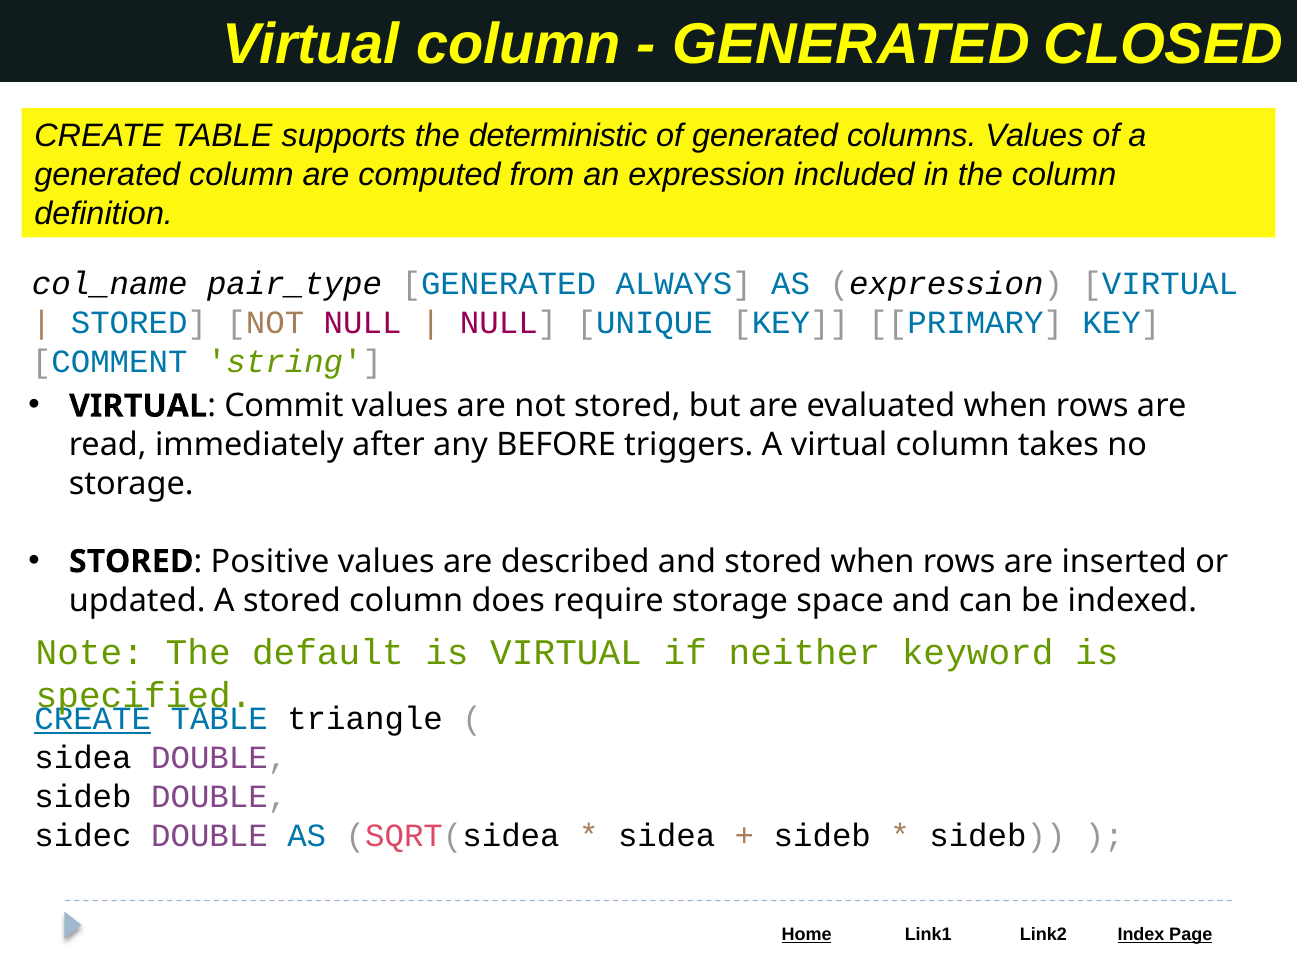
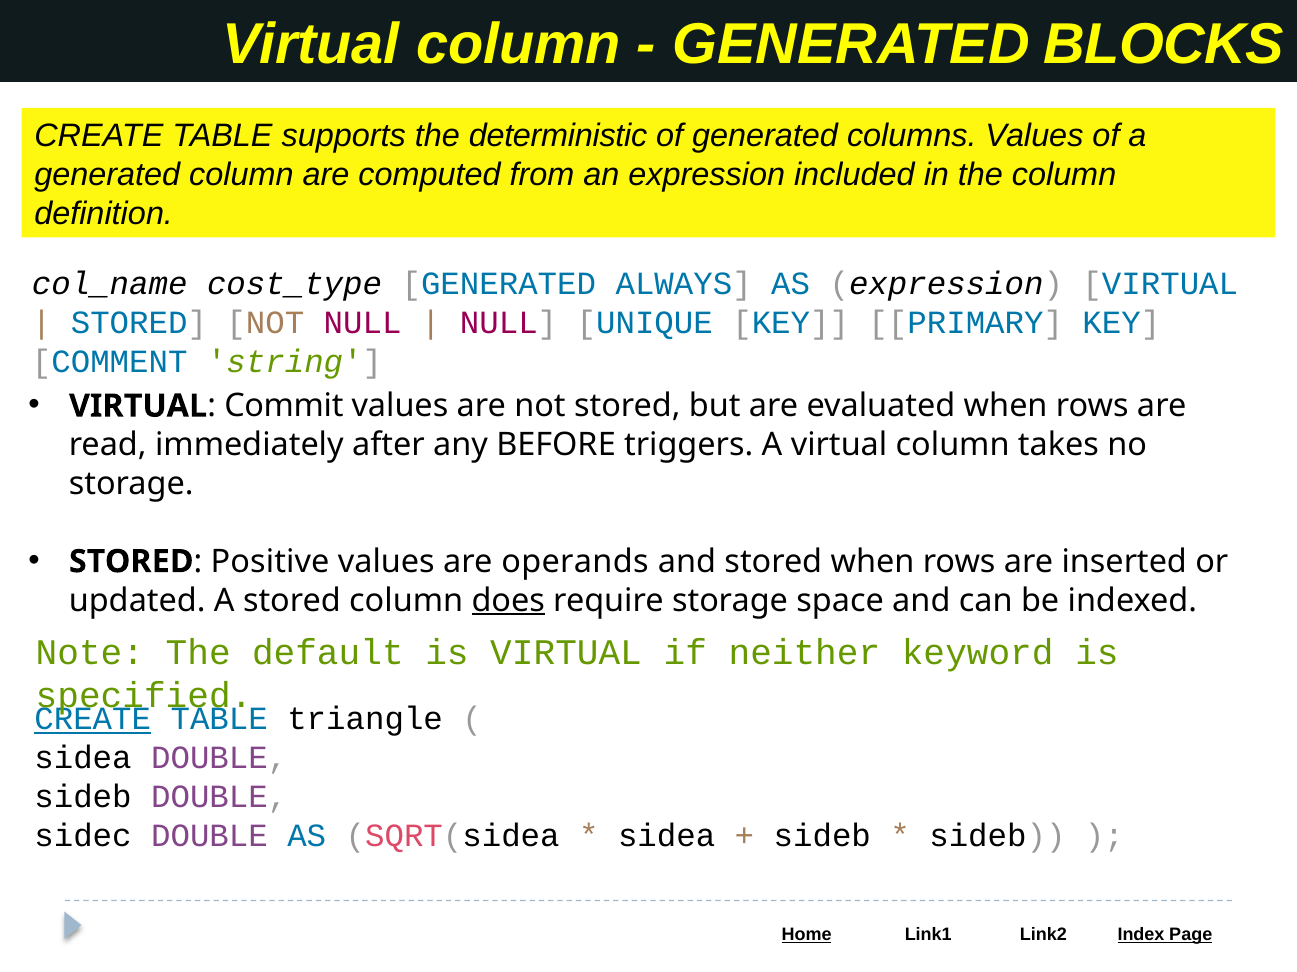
CLOSED: CLOSED -> BLOCKS (1164, 45)
pair_type: pair_type -> cost_type (295, 284)
described: described -> operands (575, 562)
does underline: none -> present (508, 601)
